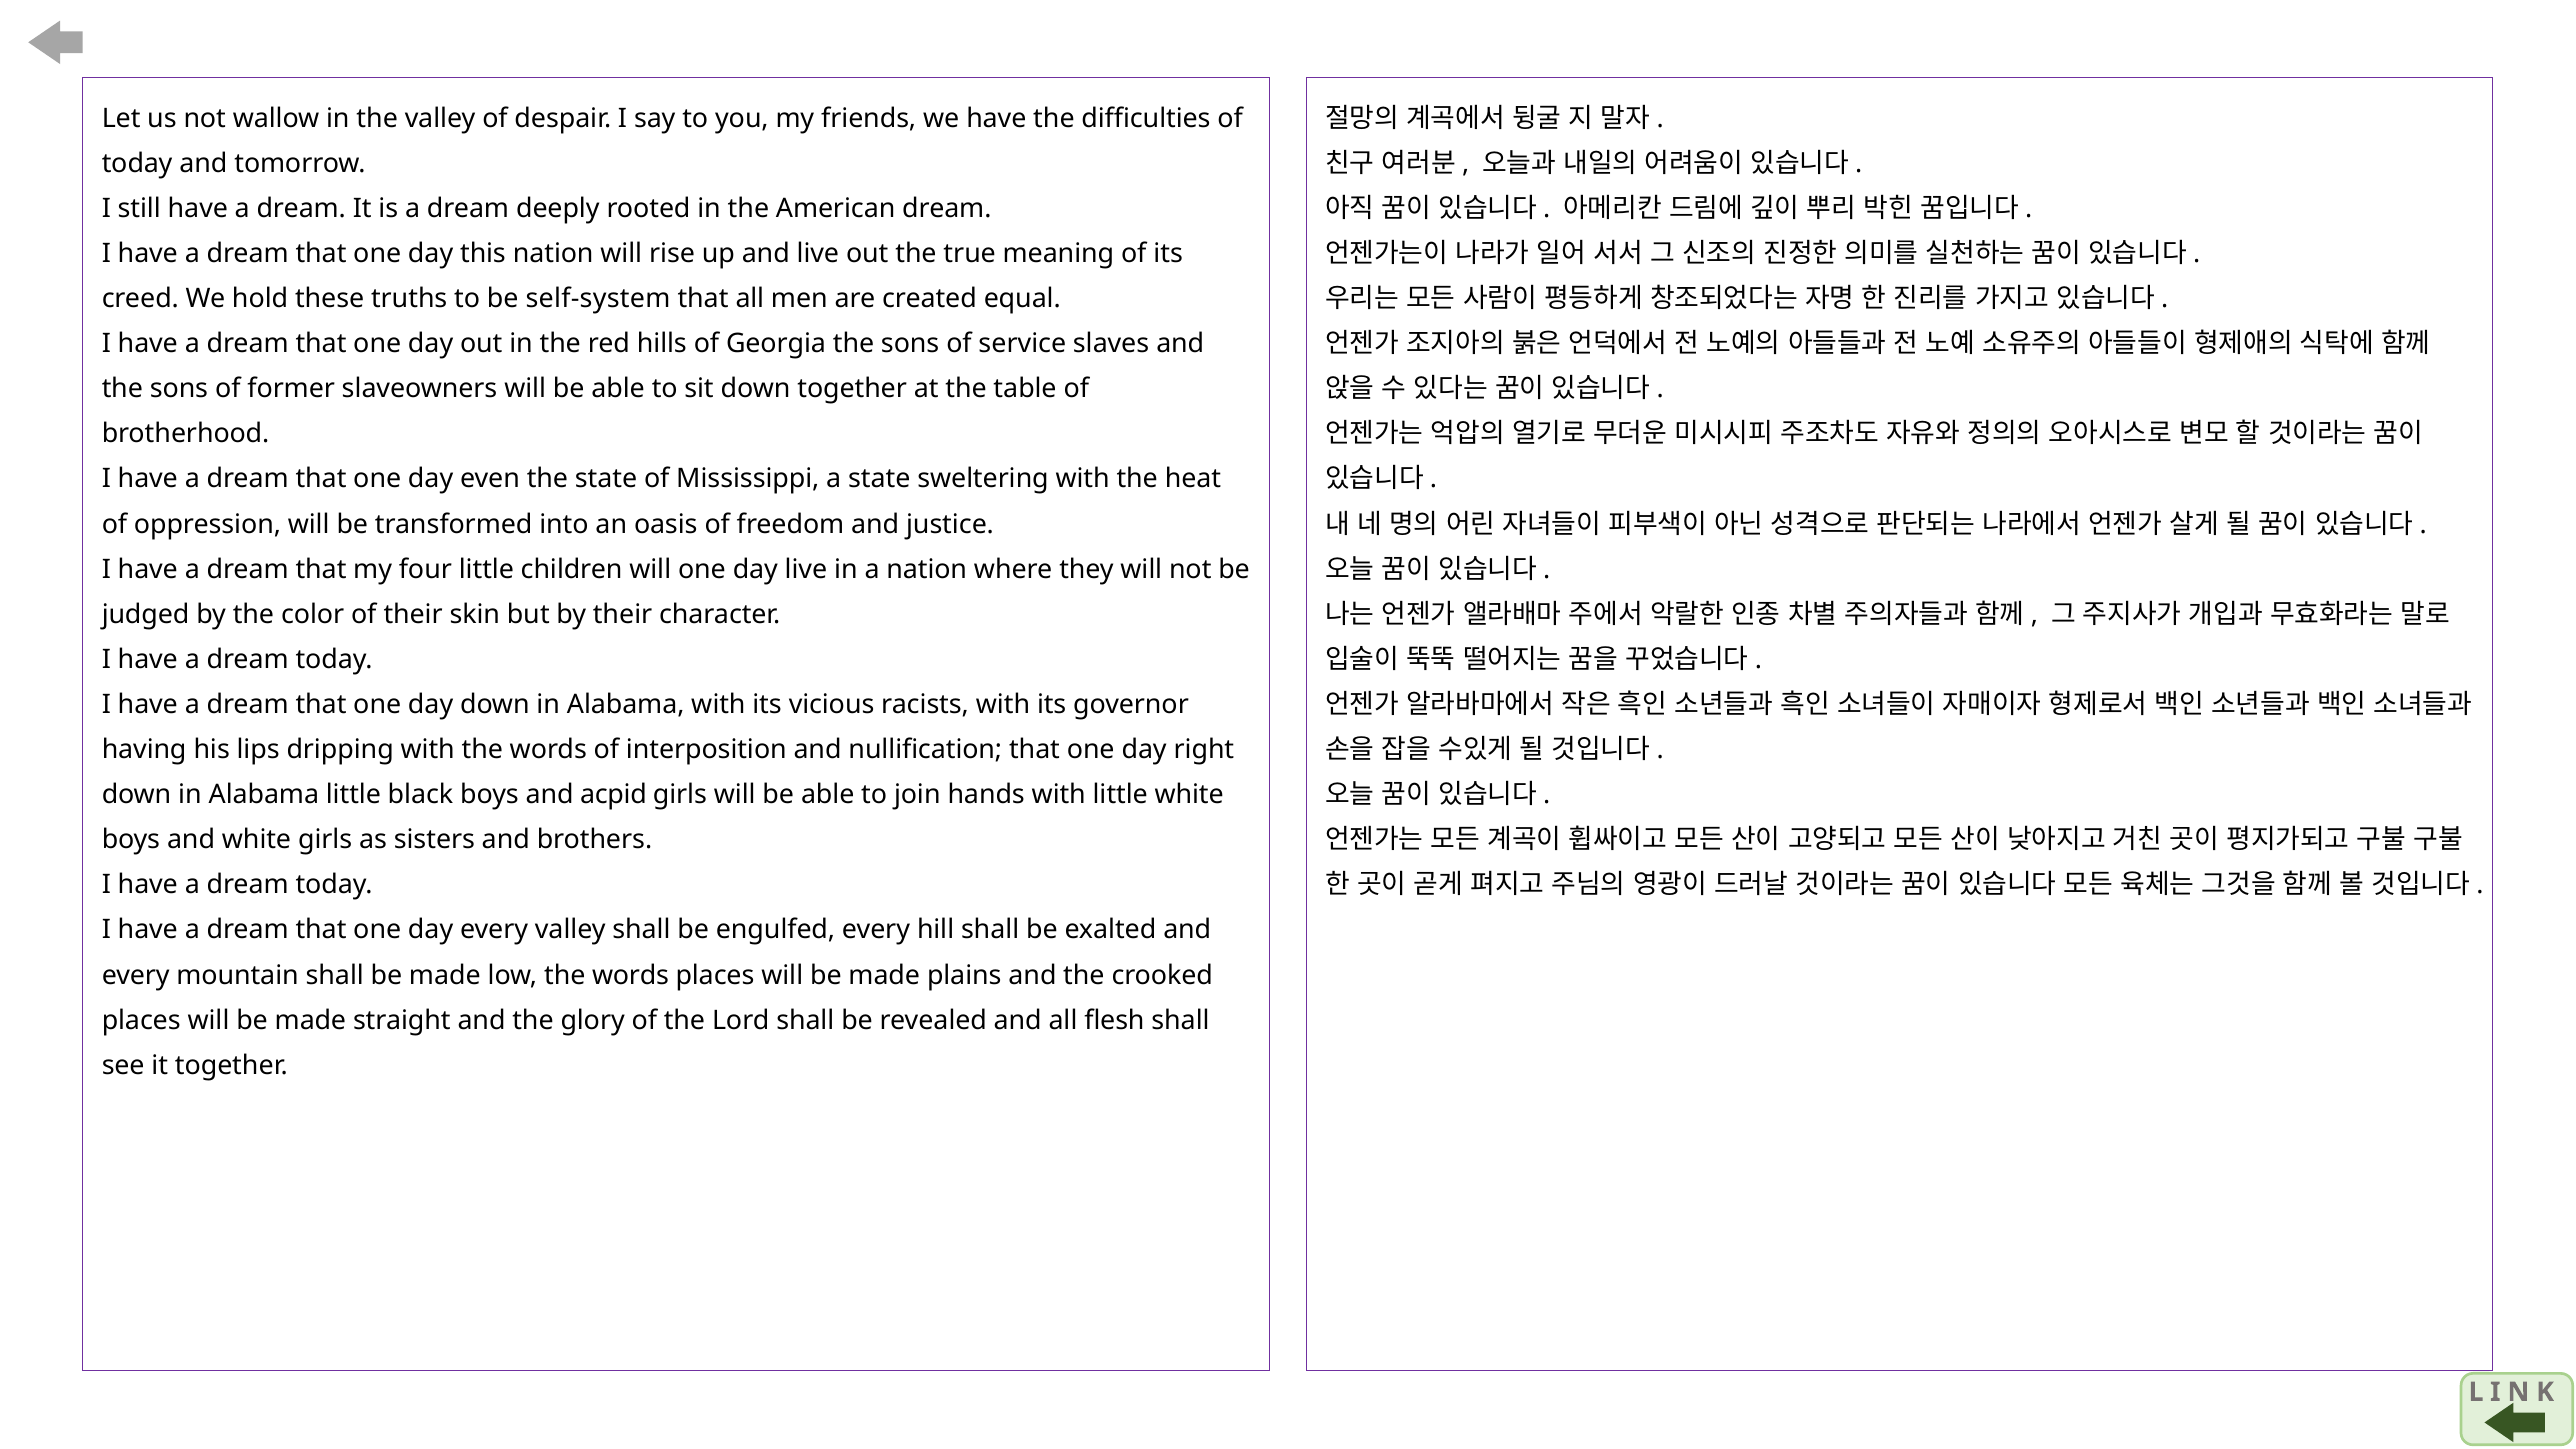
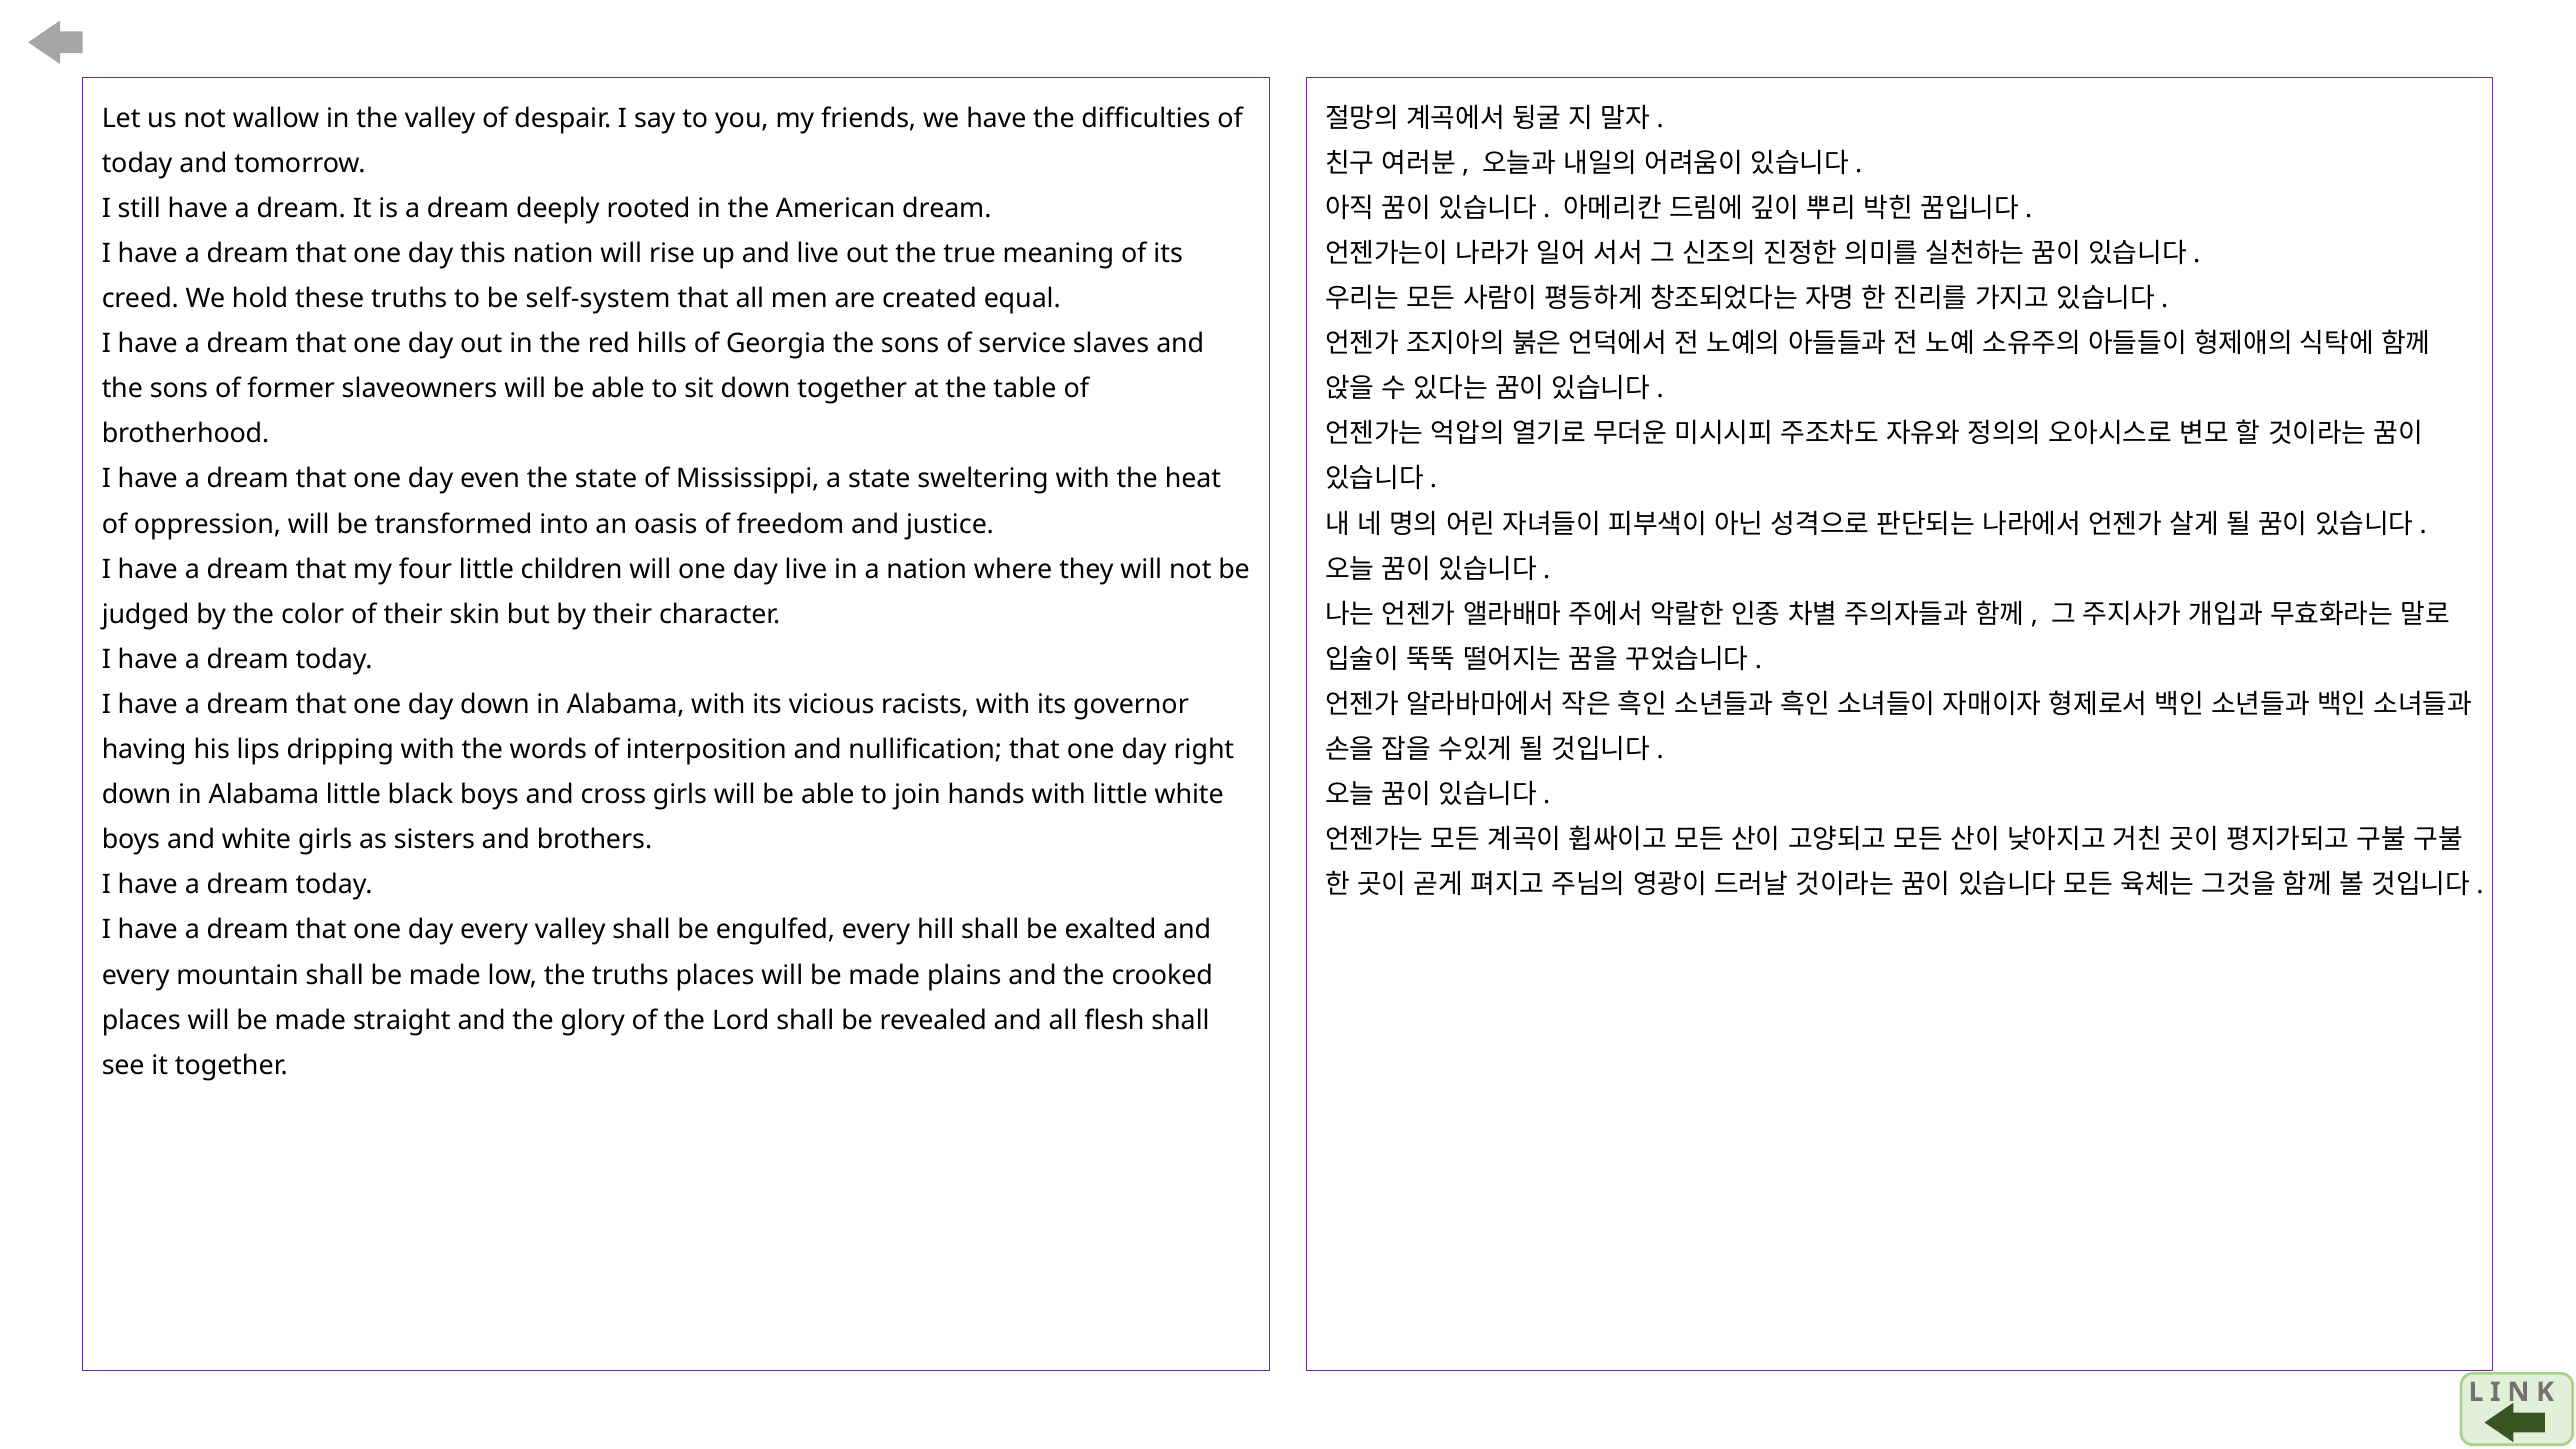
acpid: acpid -> cross (613, 795)
low the words: words -> truths (630, 975)
